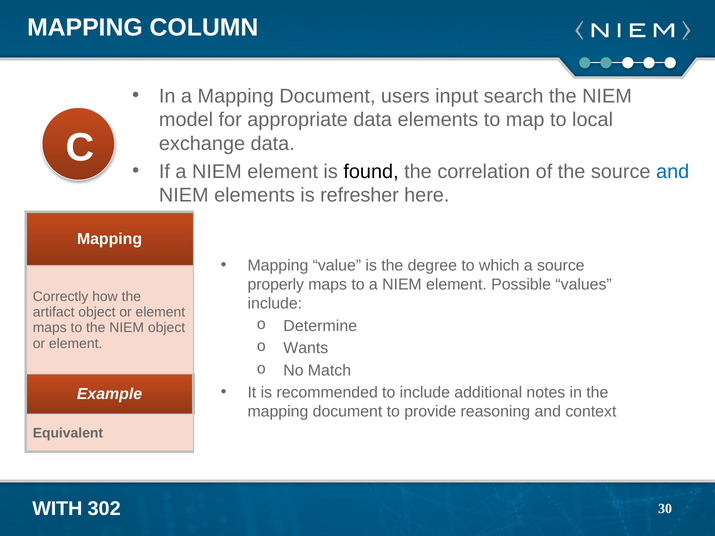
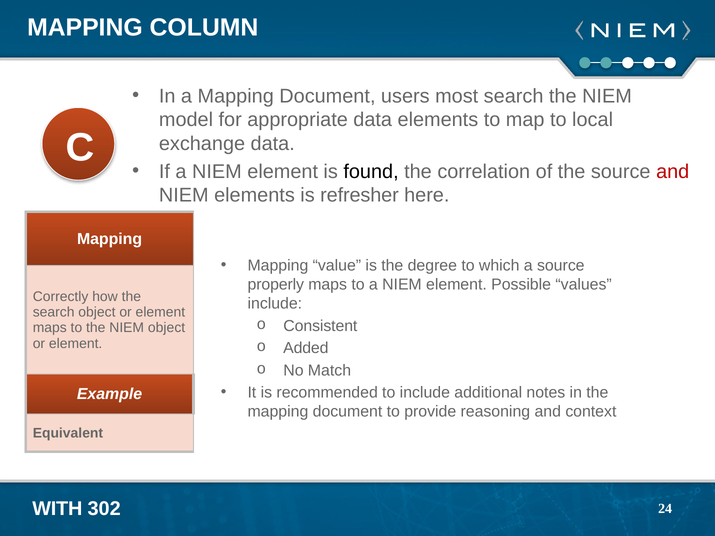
input: input -> most (457, 96)
and colour: blue -> red (673, 172)
artifact: artifact -> search (54, 312)
Determine: Determine -> Consistent (320, 326)
Wants: Wants -> Added (306, 348)
30: 30 -> 24 (665, 509)
